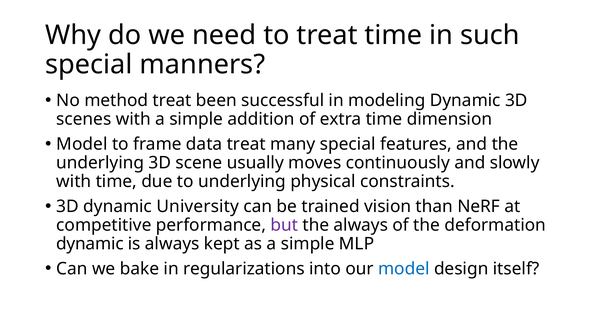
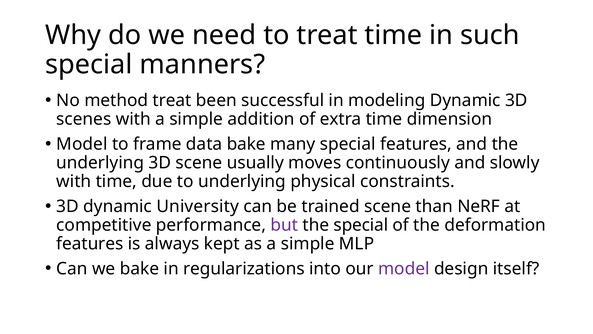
data treat: treat -> bake (246, 144)
trained vision: vision -> scene (388, 206)
the always: always -> special (361, 225)
dynamic: dynamic -> features (90, 243)
model colour: blue -> purple (404, 268)
